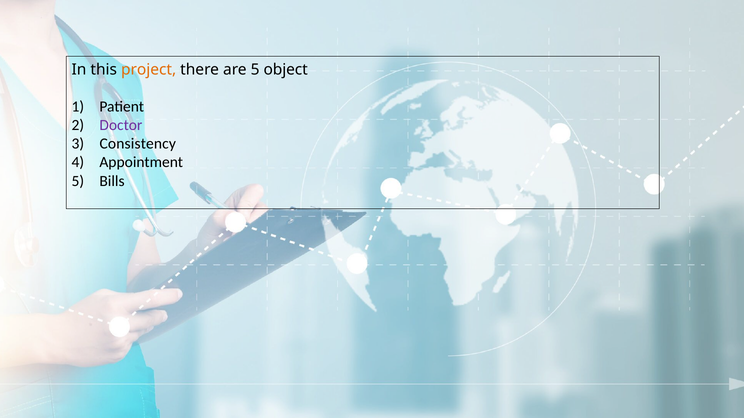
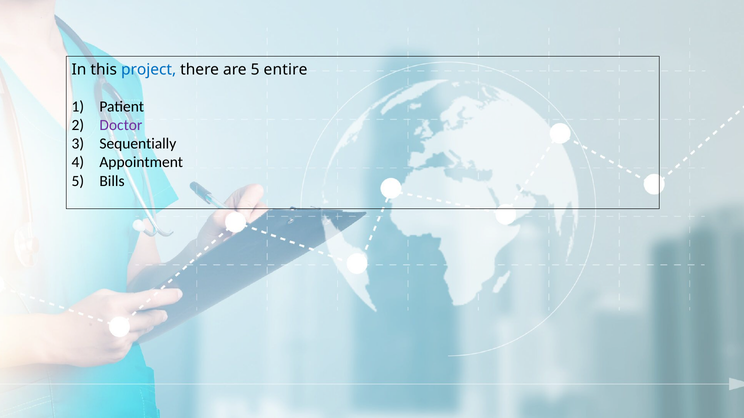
project colour: orange -> blue (149, 70)
object: object -> entire (286, 70)
Consistency: Consistency -> Sequentially (138, 144)
